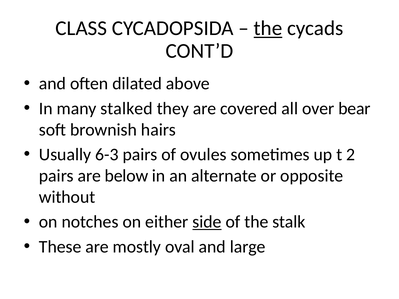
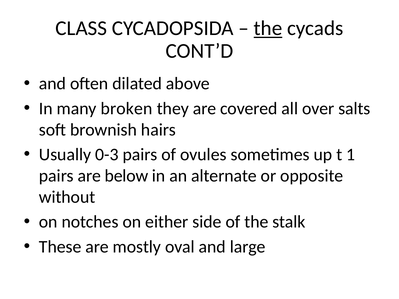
stalked: stalked -> broken (126, 109)
bear: bear -> salts (354, 109)
6-3: 6-3 -> 0-3 (107, 155)
2: 2 -> 1 (351, 155)
side underline: present -> none (207, 222)
